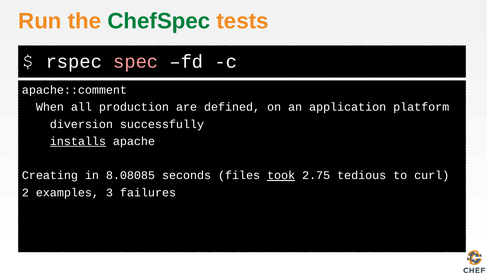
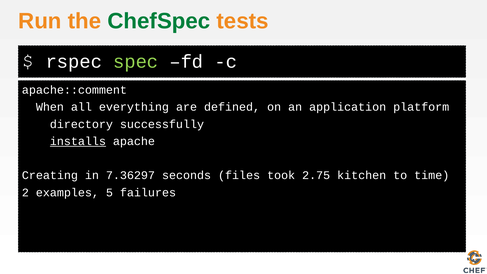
spec colour: pink -> light green (136, 62)
production: production -> everything (134, 107)
diversion: diversion -> directory (81, 124)
8.08085: 8.08085 -> 7.36297 (130, 175)
took underline: present -> none (281, 175)
tedious: tedious -> kitchen (362, 175)
curl: curl -> time (432, 175)
3: 3 -> 5 (109, 193)
